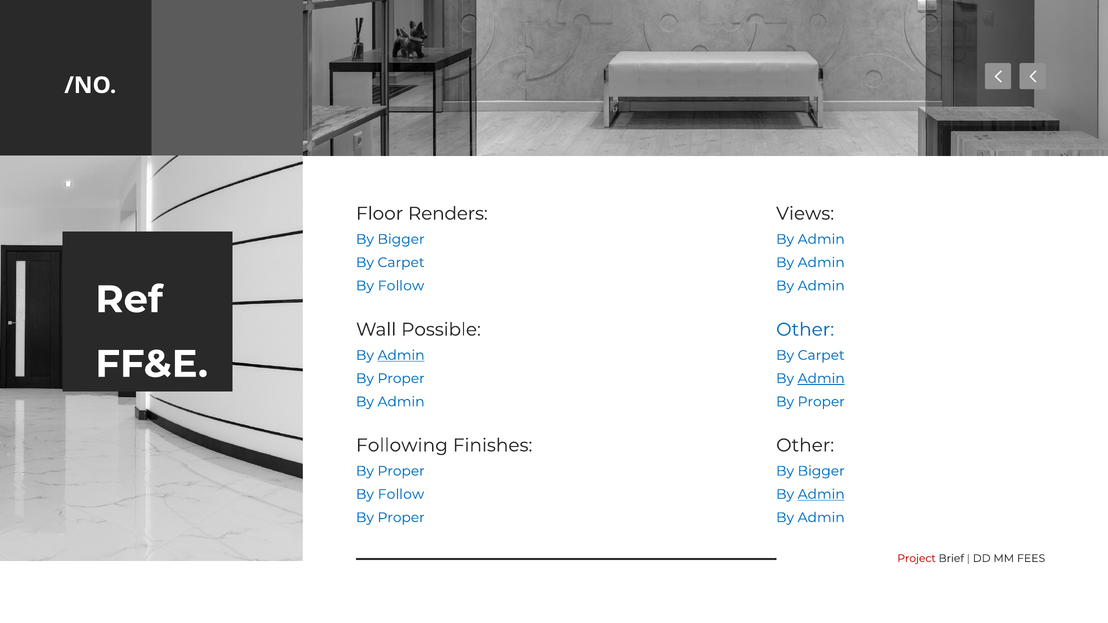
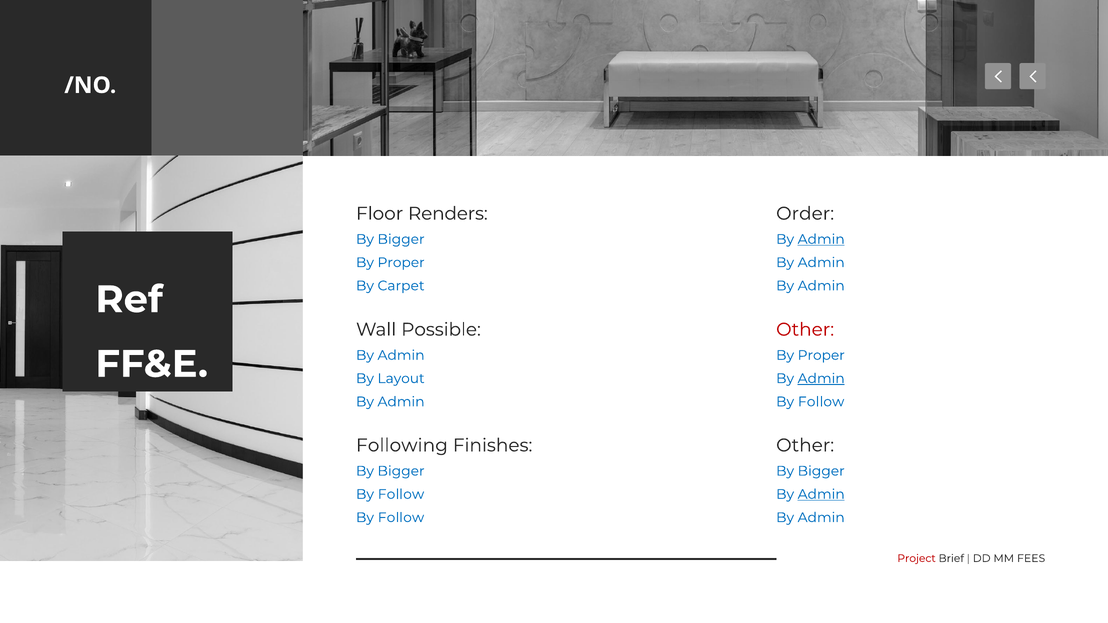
Views: Views -> Order (805, 214)
Admin underline: none -> present (821, 239)
Carpet: Carpet -> Proper (401, 263)
Follow: Follow -> Carpet (401, 286)
Other colour: blue -> red (805, 330)
Admin underline: present -> none (401, 355)
Carpet: Carpet -> Proper (821, 355)
Proper: Proper -> Layout (401, 379)
Proper: Proper -> Follow (821, 402)
Proper: Proper -> Bigger (401, 471)
Proper: Proper -> Follow (401, 518)
